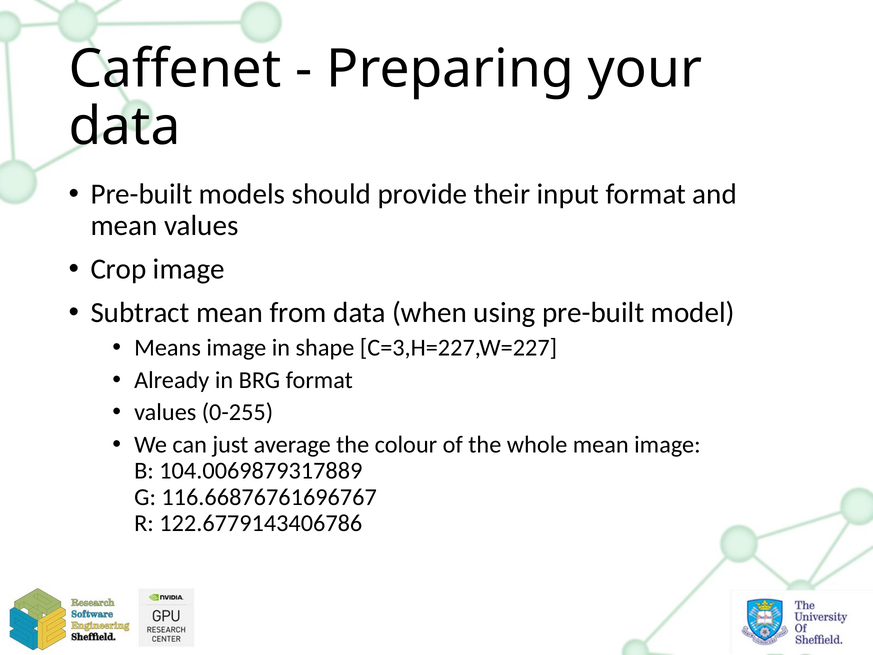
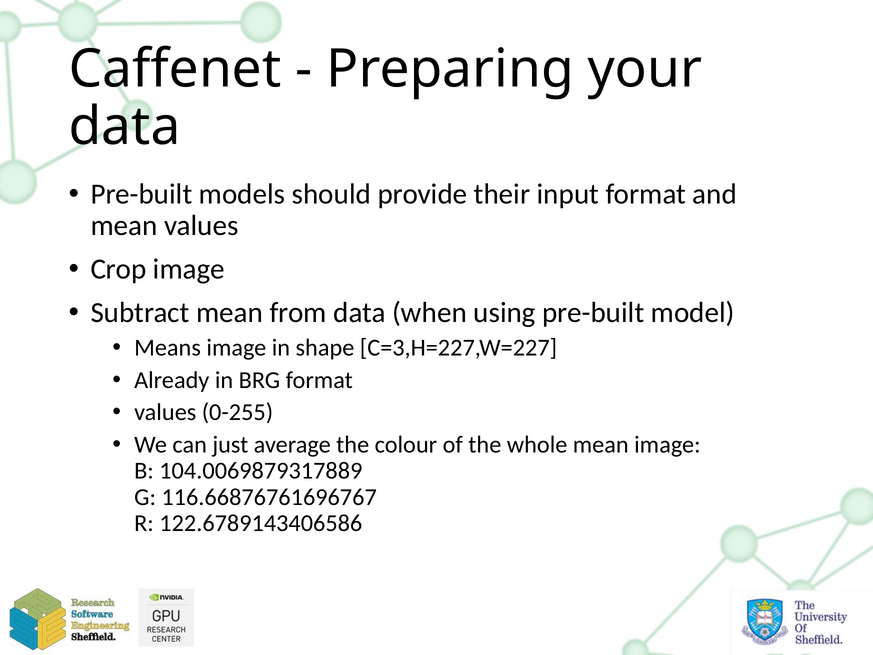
122.6779143406786: 122.6779143406786 -> 122.6789143406586 (261, 523)
